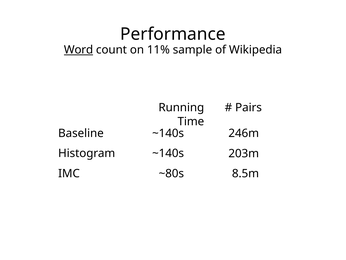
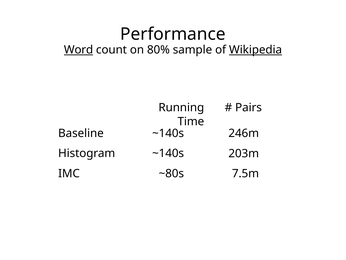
11%: 11% -> 80% (158, 50)
Wikipedia underline: none -> present (256, 50)
8.5m: 8.5m -> 7.5m (245, 173)
